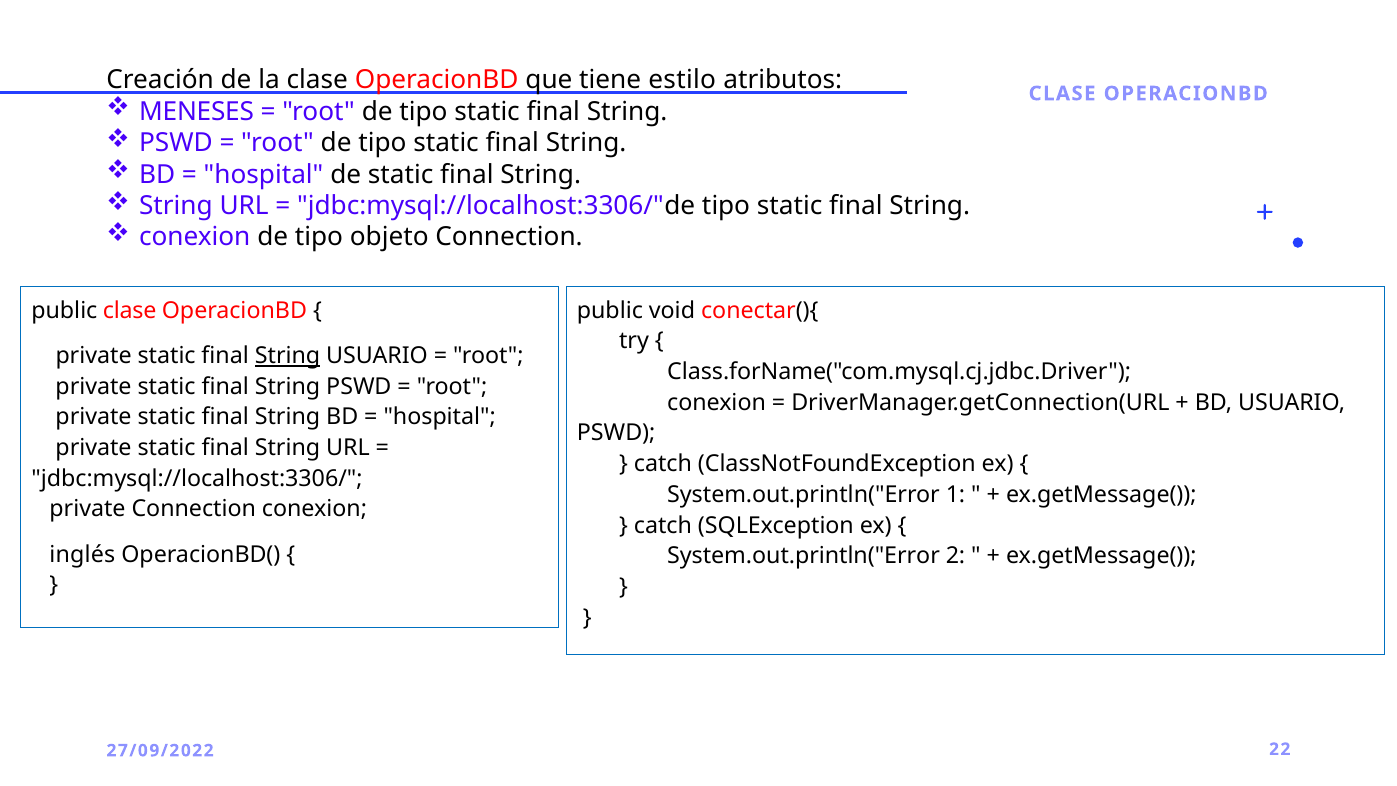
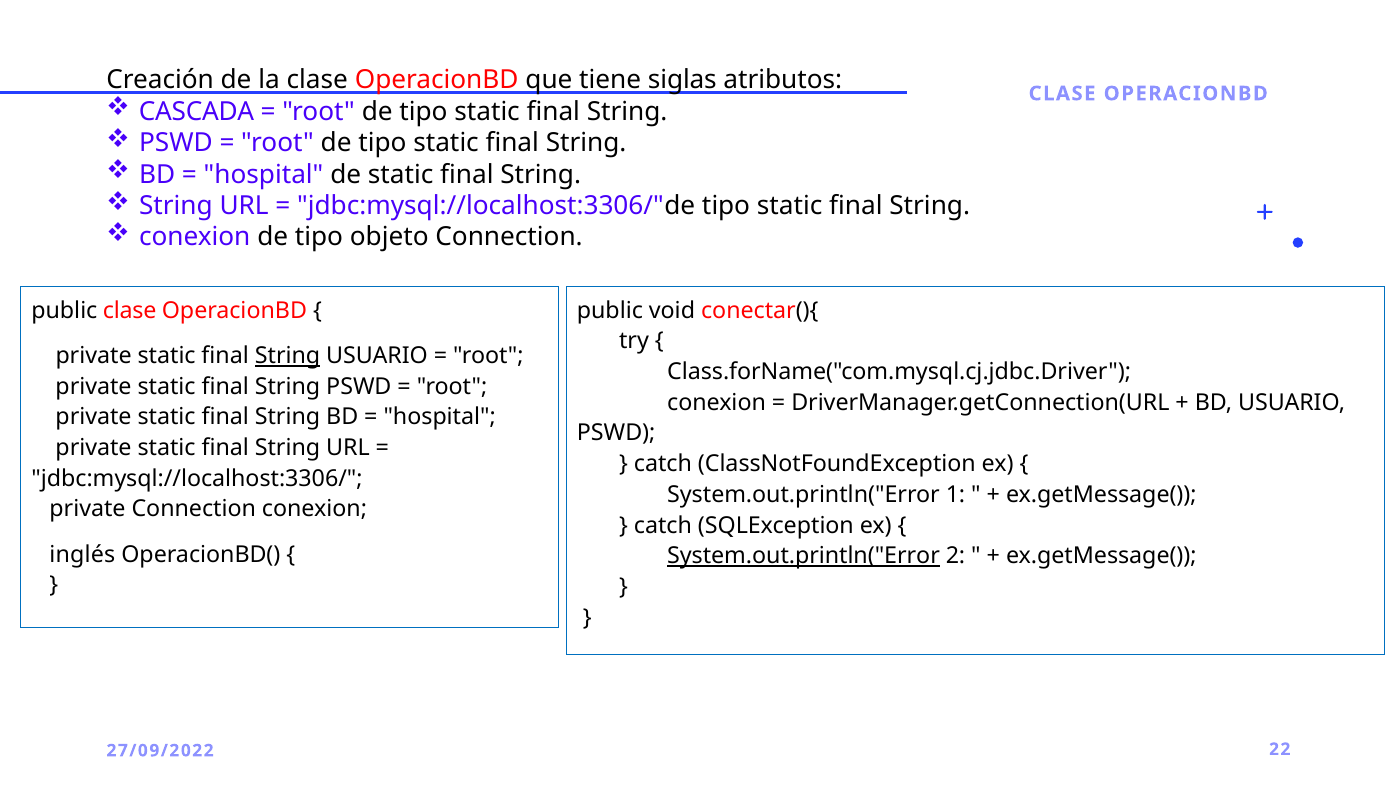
estilo: estilo -> siglas (682, 80)
MENESES: MENESES -> CASCADA (197, 112)
System.out.println("Error underline: none -> present (804, 556)
